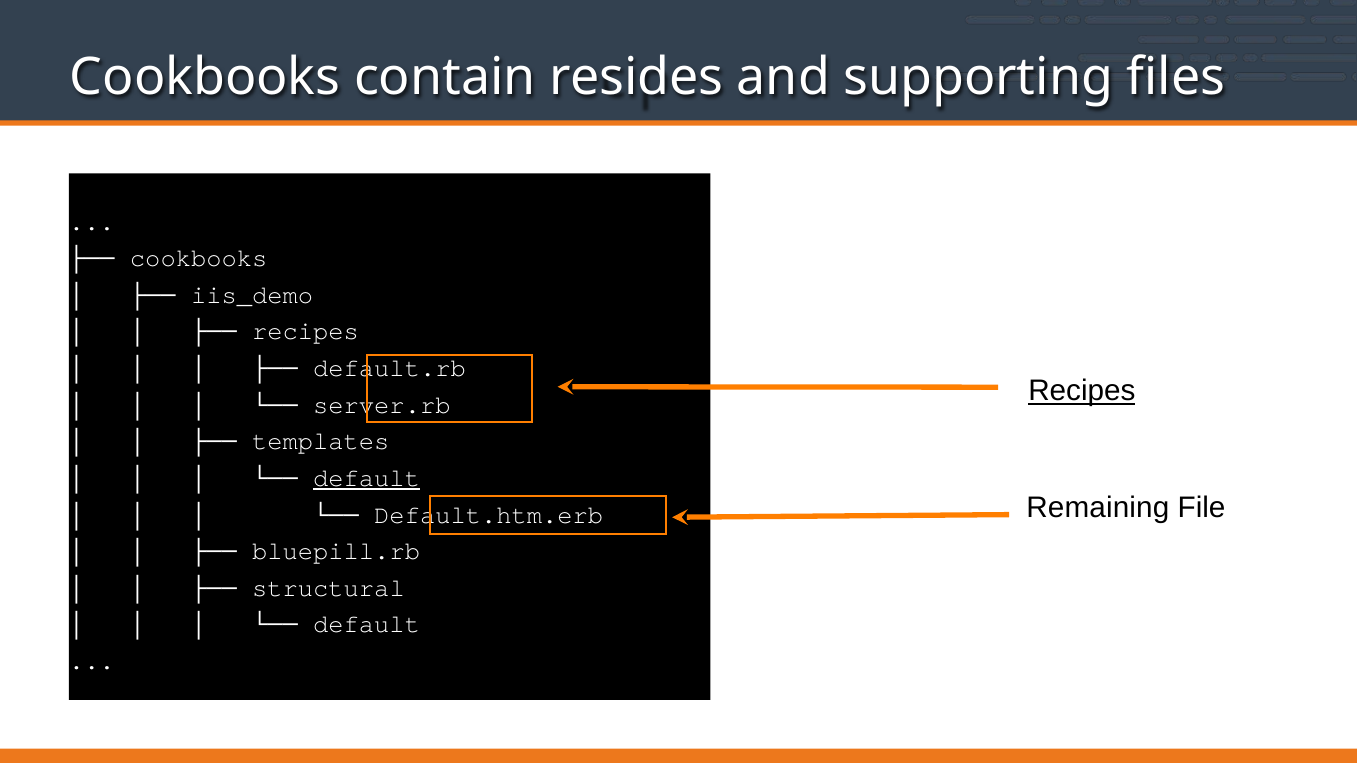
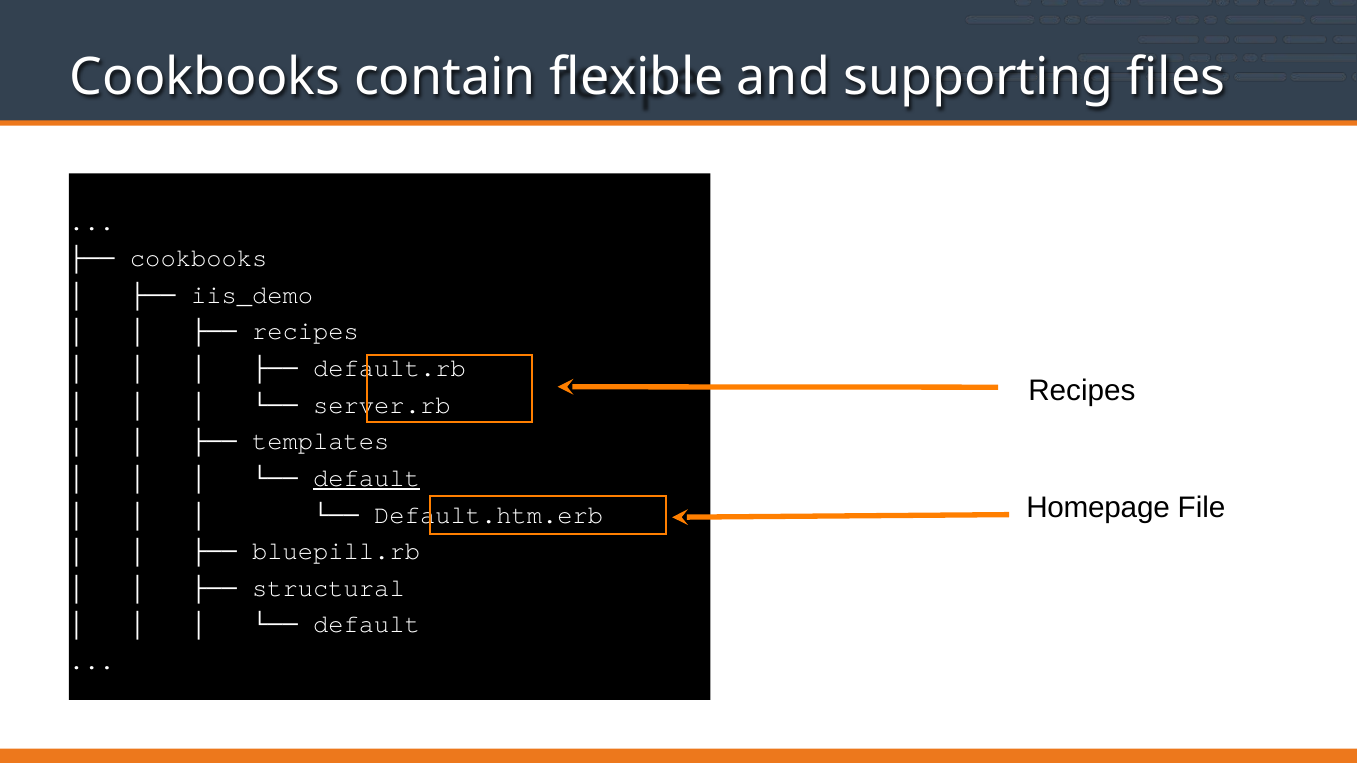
resides: resides -> flexible (636, 77)
Recipes underline: present -> none (1082, 391)
Remaining: Remaining -> Homepage (1098, 508)
